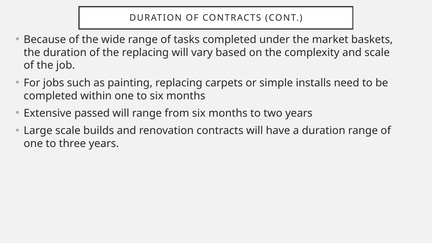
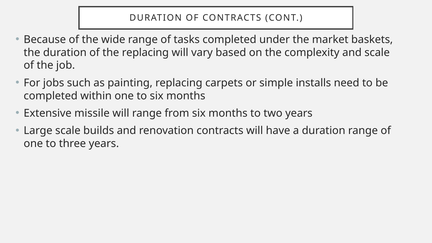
passed: passed -> missile (92, 113)
